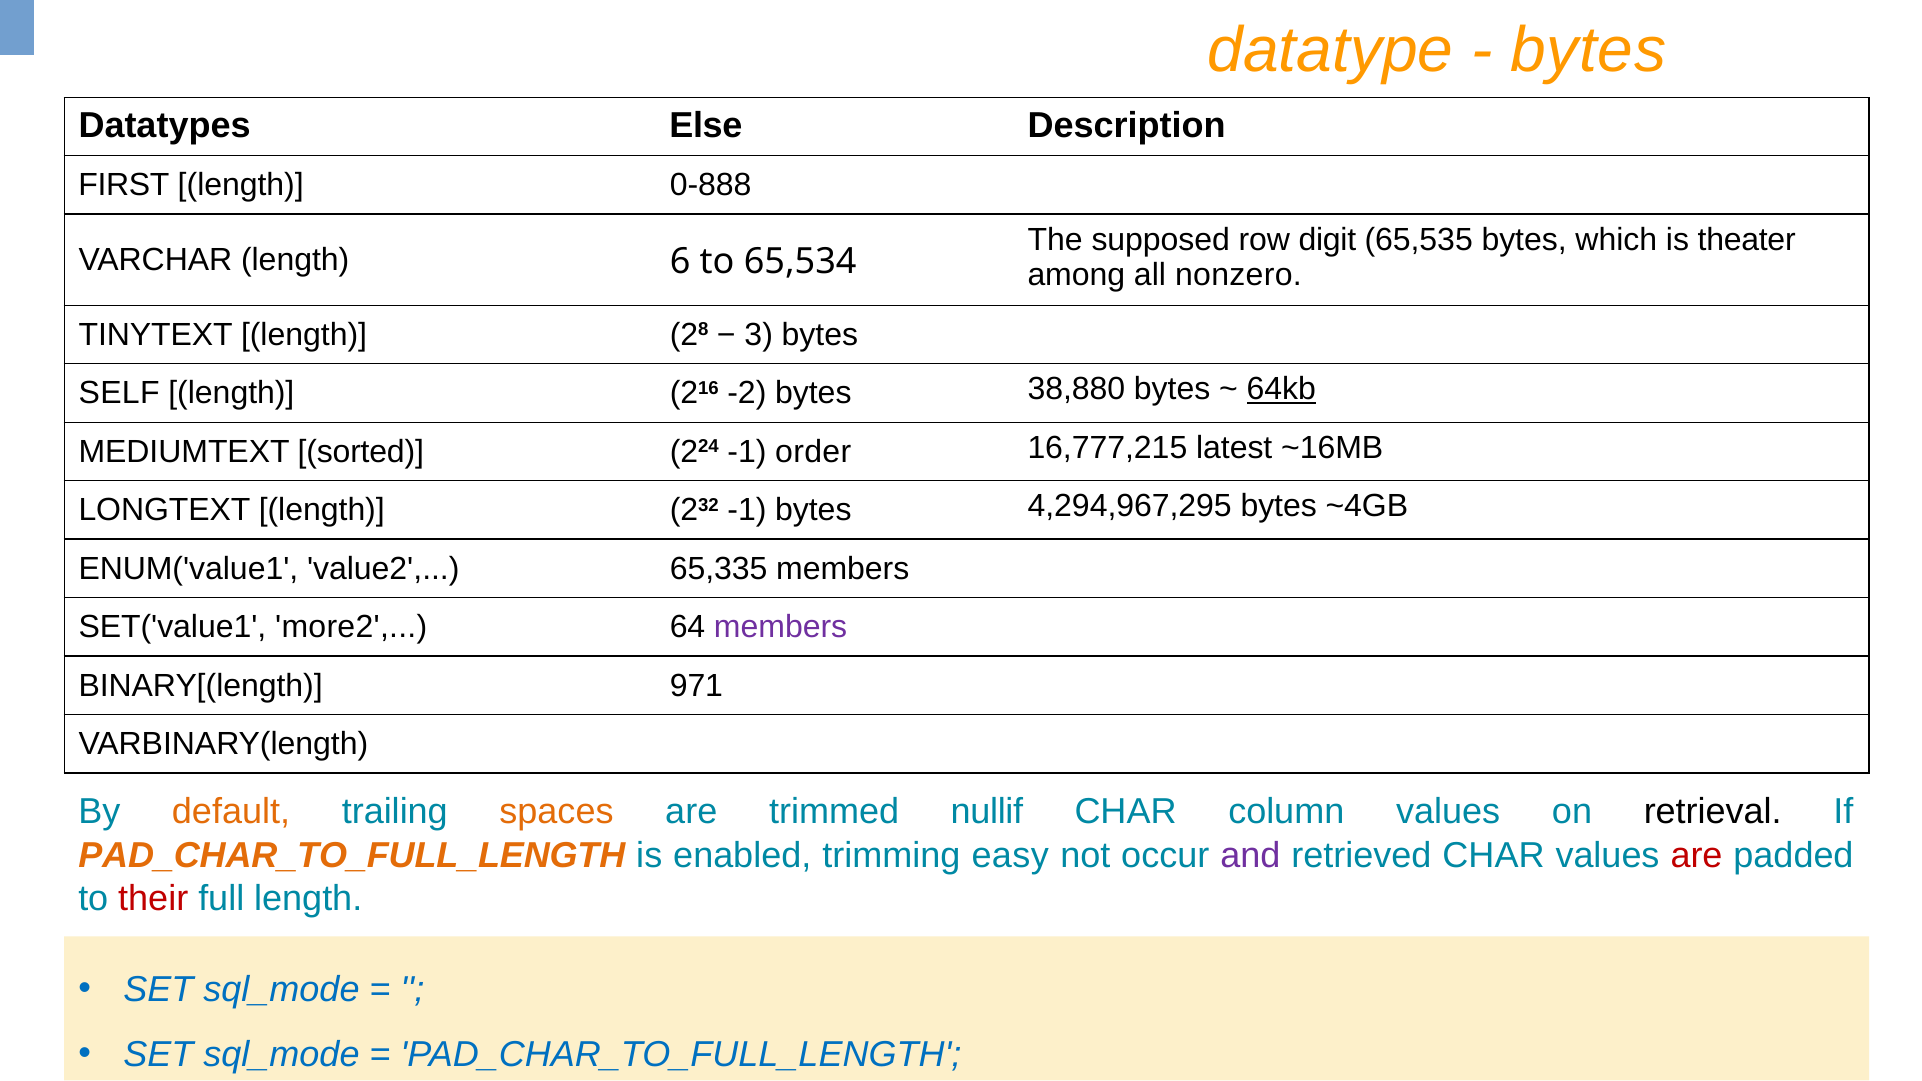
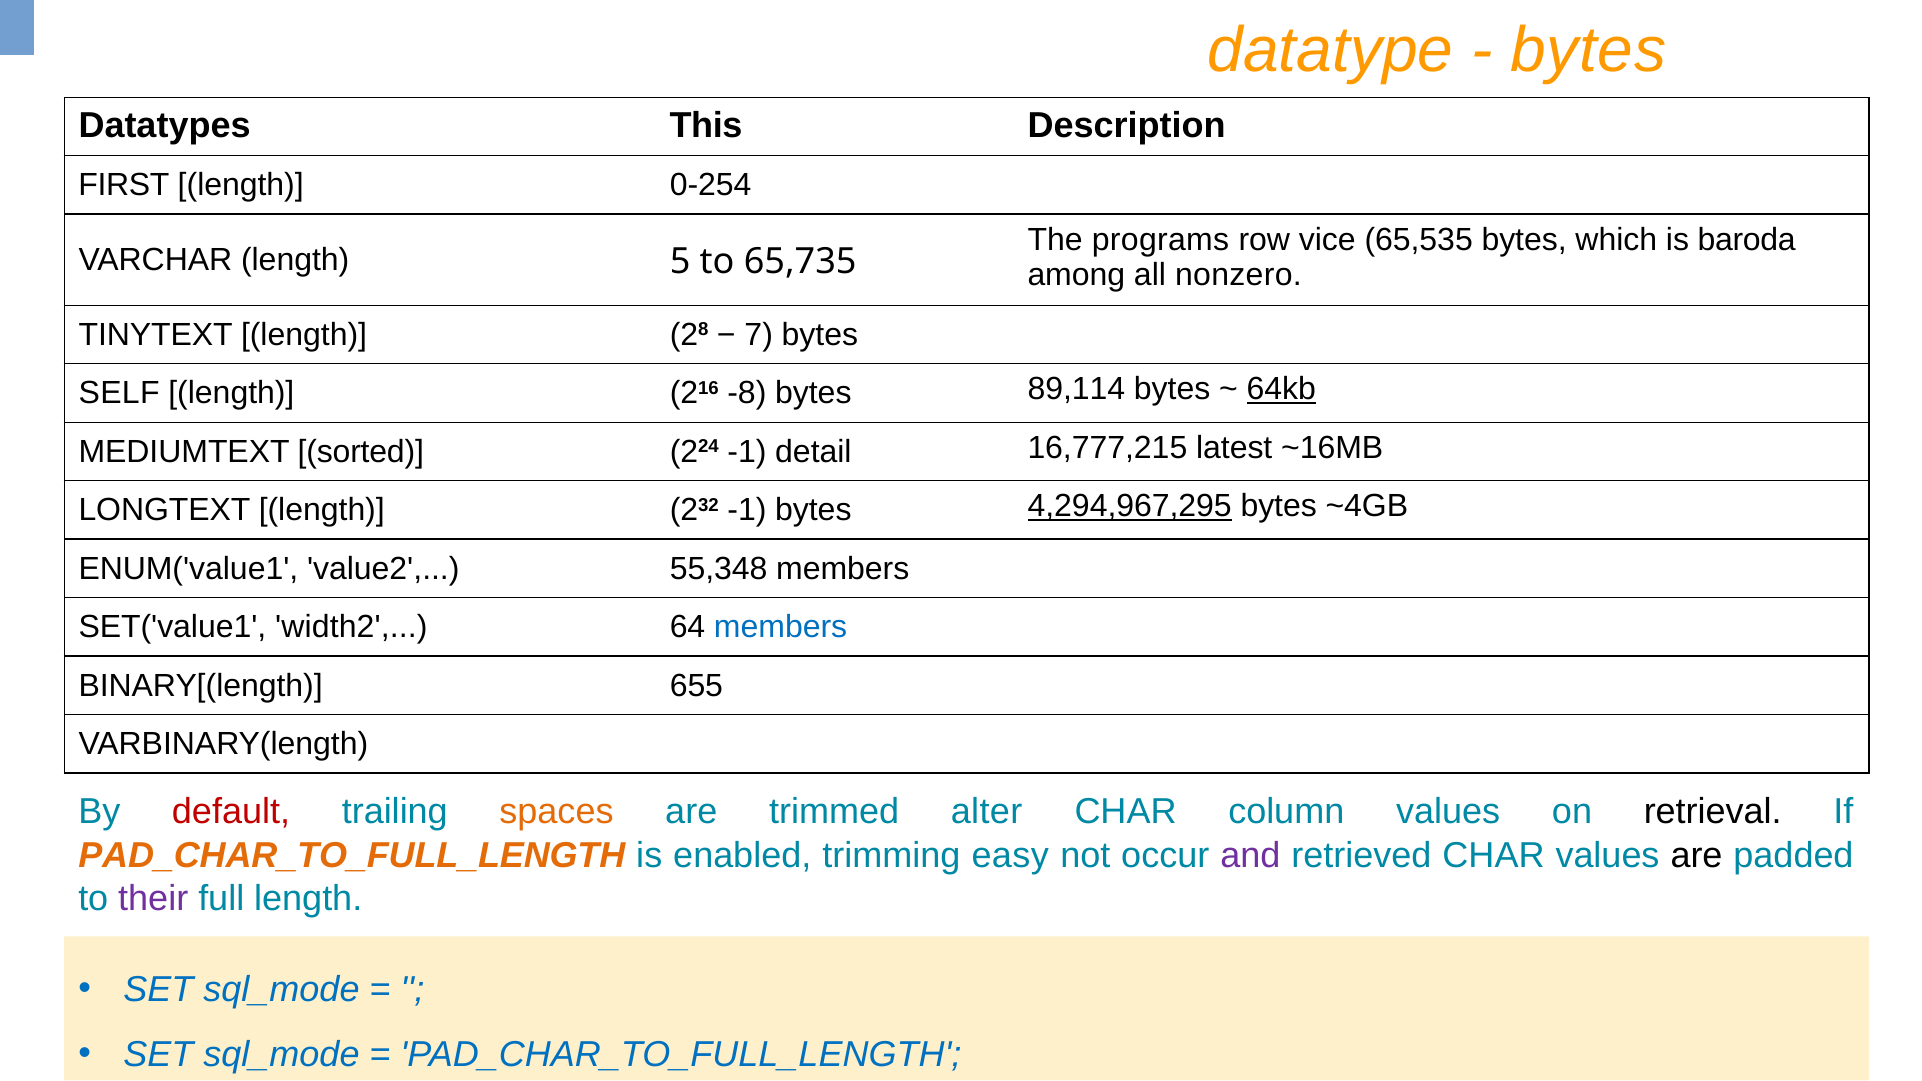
Else: Else -> This (706, 126)
0-888: 0-888 -> 0-254 (711, 185)
supposed: supposed -> programs (1161, 239)
digit: digit -> vice (1327, 239)
theater: theater -> baroda (1747, 239)
6: 6 -> 5 (680, 262)
65,534: 65,534 -> 65,735 (800, 262)
3: 3 -> 7 (759, 335)
-2: -2 -> -8 (747, 393)
38,880: 38,880 -> 89,114 (1076, 389)
order: order -> detail (813, 452)
4,294,967,295 underline: none -> present (1130, 506)
65,335: 65,335 -> 55,348 (719, 569)
more2: more2 -> width2 (351, 627)
members colour: purple -> blue (781, 627)
971: 971 -> 655 (696, 686)
default colour: orange -> red (231, 812)
nullif: nullif -> alter (987, 812)
are colour: red -> black (1697, 855)
their colour: red -> purple (153, 899)
